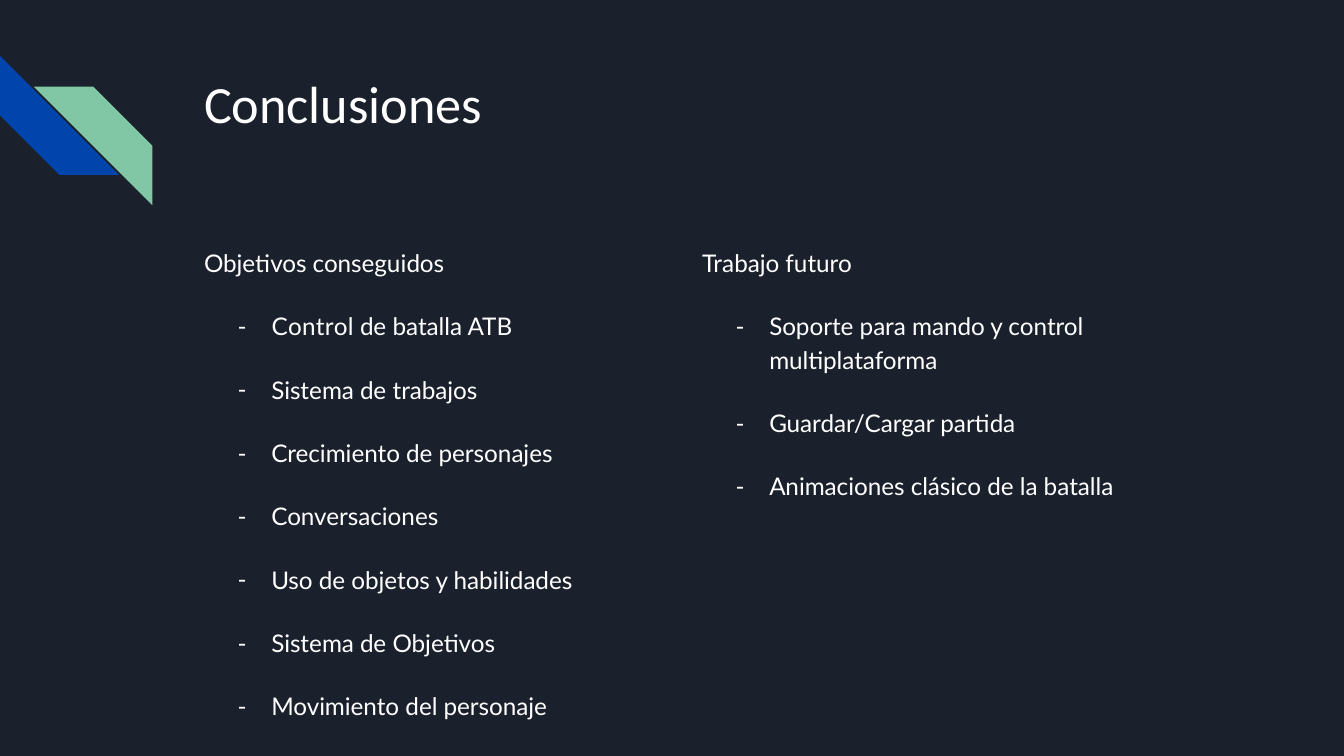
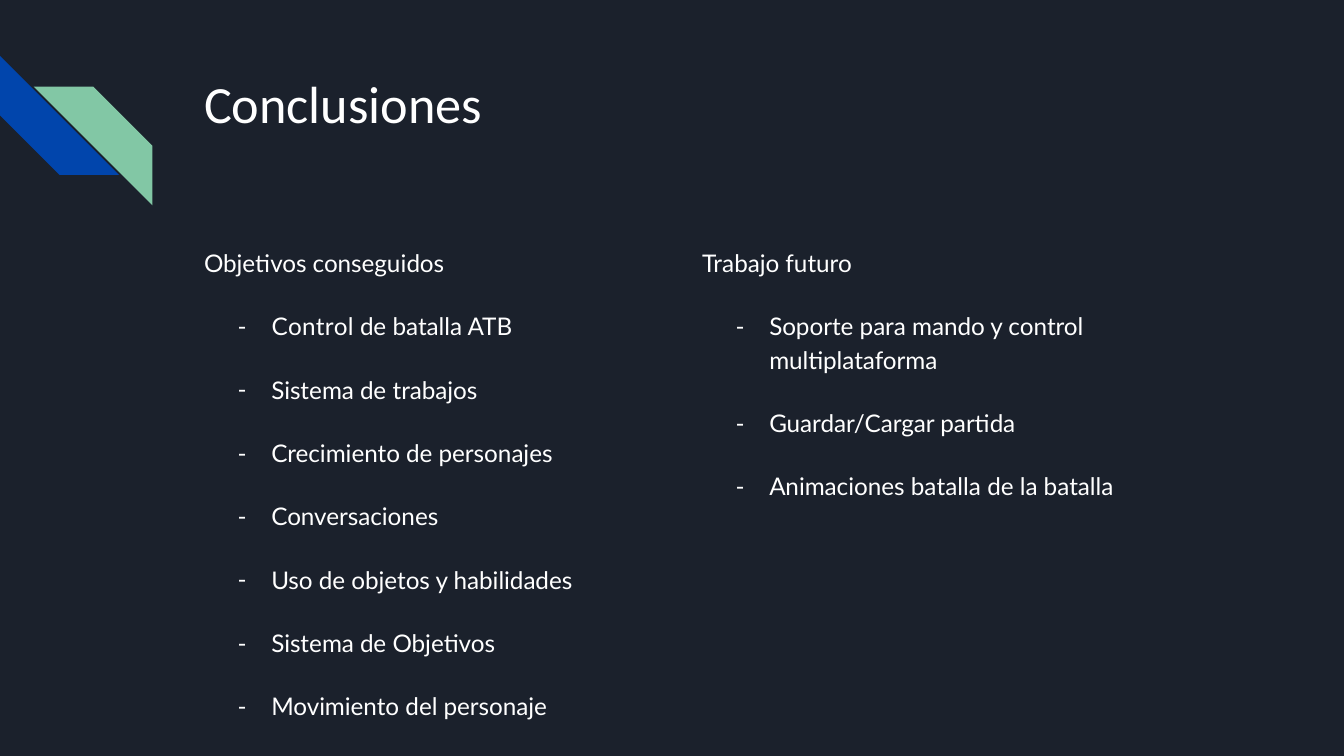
Animaciones clásico: clásico -> batalla (946, 488)
